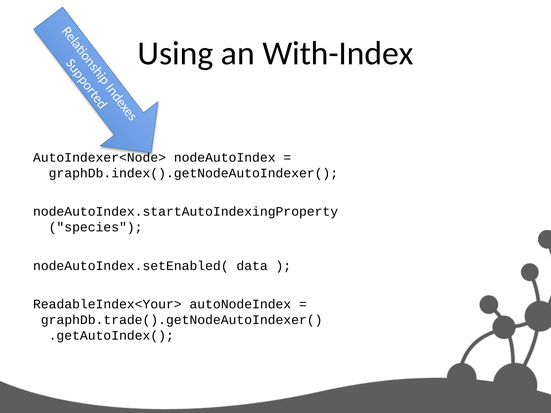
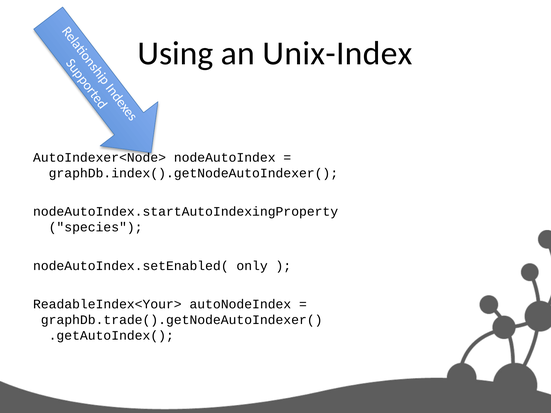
With-Index: With-Index -> Unix-Index (338, 53)
data: data -> only (252, 266)
